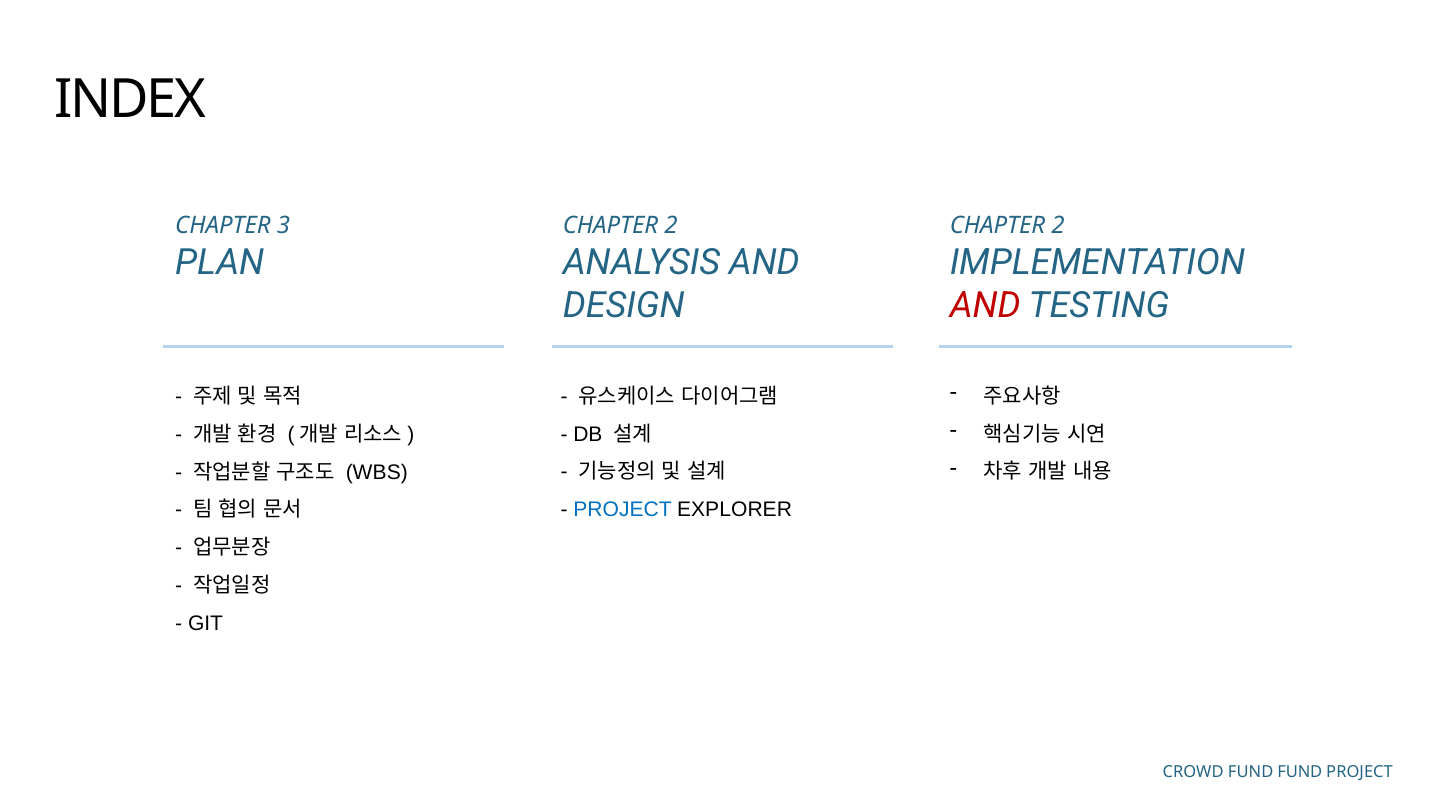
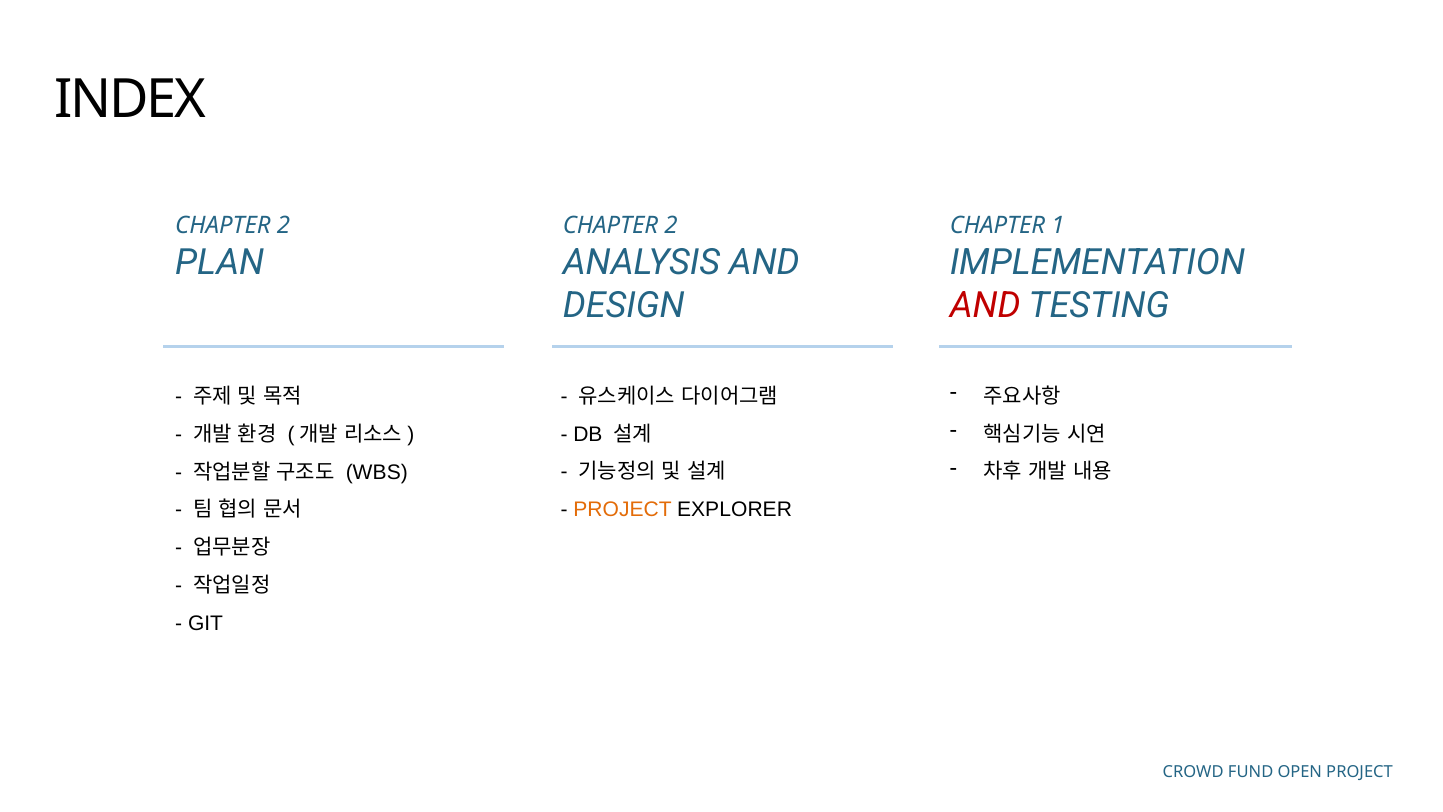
3: 3 -> 2 (283, 225)
2: 2 -> 1 (1058, 225)
PROJECT colour: blue -> orange (623, 510)
FUND FUND: FUND -> OPEN (1300, 772)
